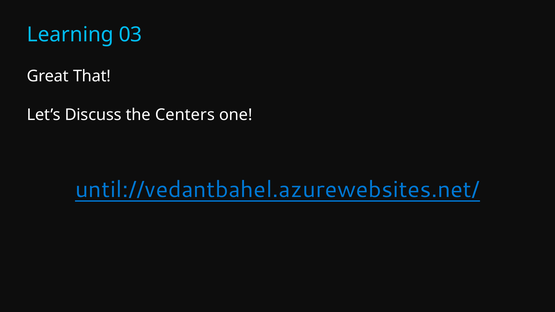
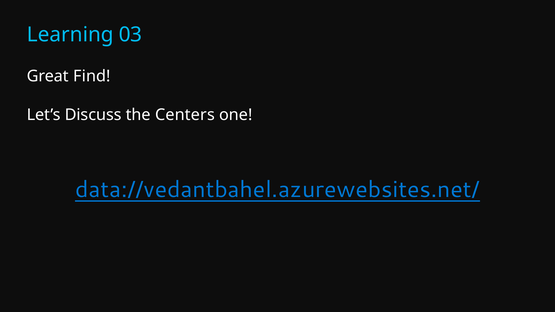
That: That -> Find (92, 76)
until://vedantbahel.azurewebsites.net/: until://vedantbahel.azurewebsites.net/ -> data://vedantbahel.azurewebsites.net/ (277, 190)
